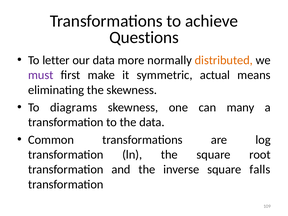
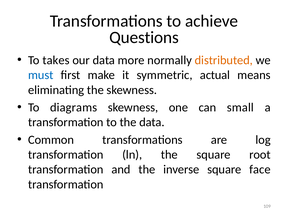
letter: letter -> takes (56, 60)
must colour: purple -> blue (41, 75)
many: many -> small (240, 107)
falls: falls -> face (260, 169)
